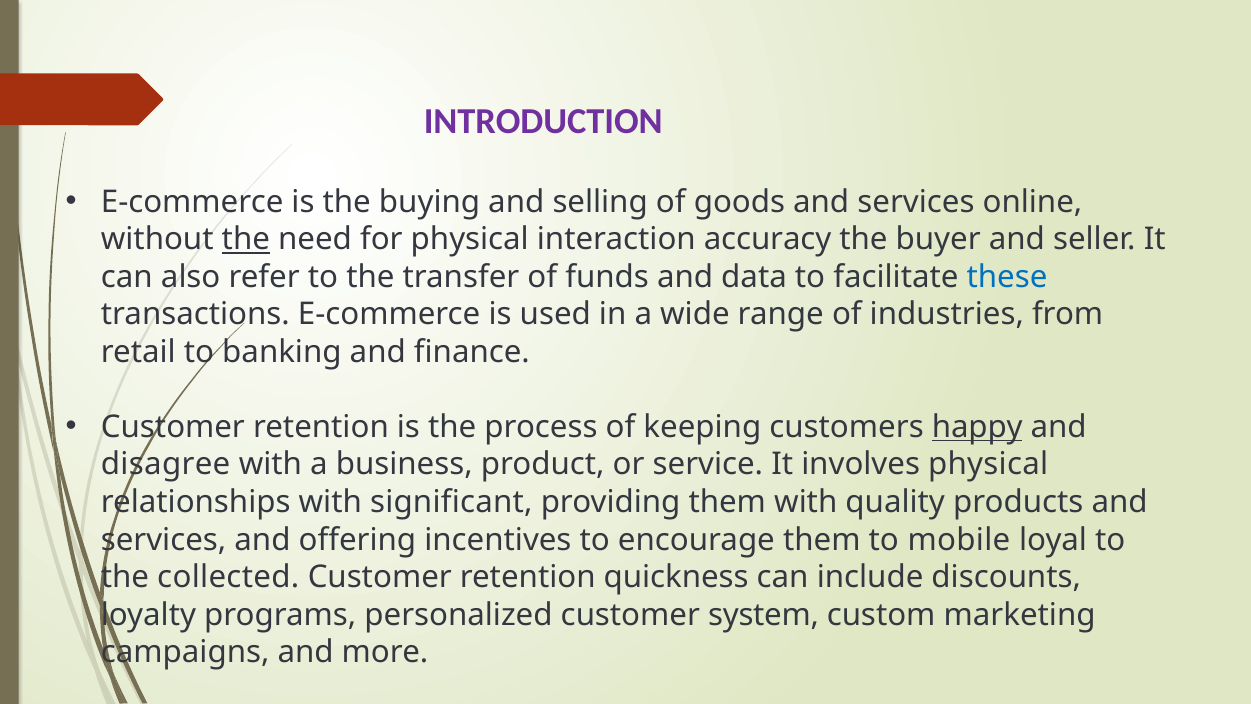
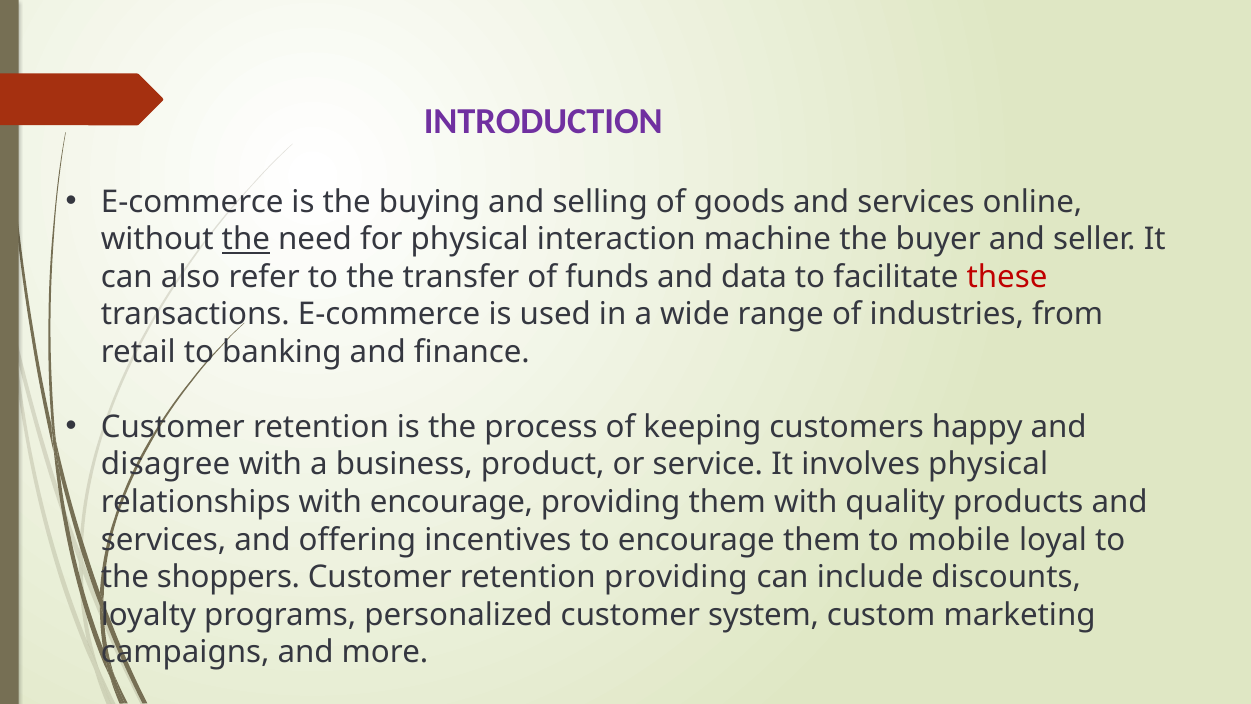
accuracy: accuracy -> machine (767, 239)
these colour: blue -> red (1007, 277)
happy underline: present -> none (977, 427)
with significant: significant -> encourage (452, 502)
collected: collected -> shoppers (229, 577)
retention quickness: quickness -> providing (676, 577)
